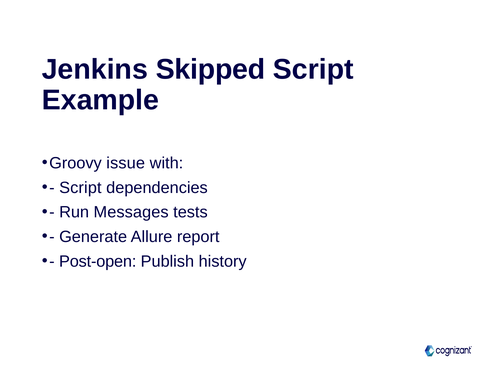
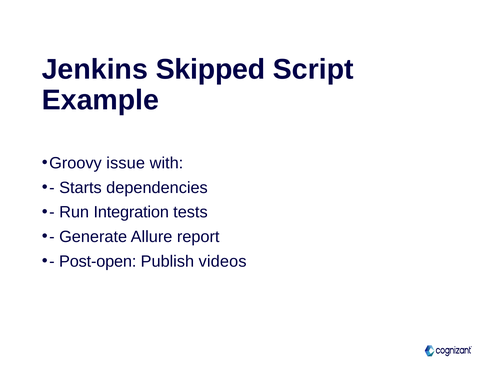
Script: Script -> Starts (80, 188)
Messages: Messages -> Integration (131, 212)
history: history -> videos (223, 261)
